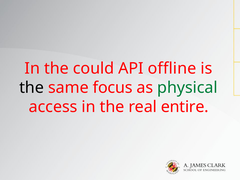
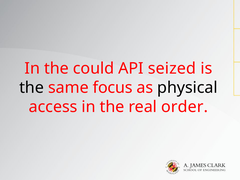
offline: offline -> seized (172, 68)
physical colour: green -> black (187, 88)
entire: entire -> order (185, 107)
